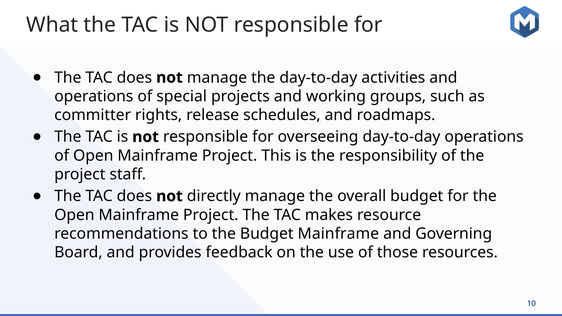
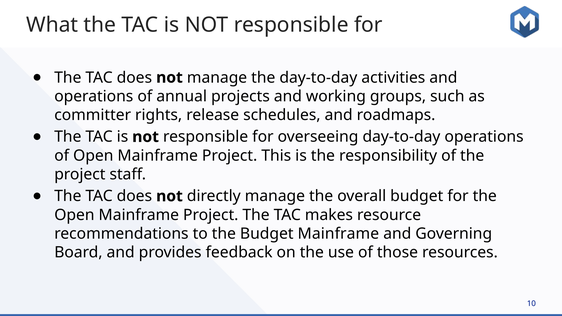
special: special -> annual (182, 96)
